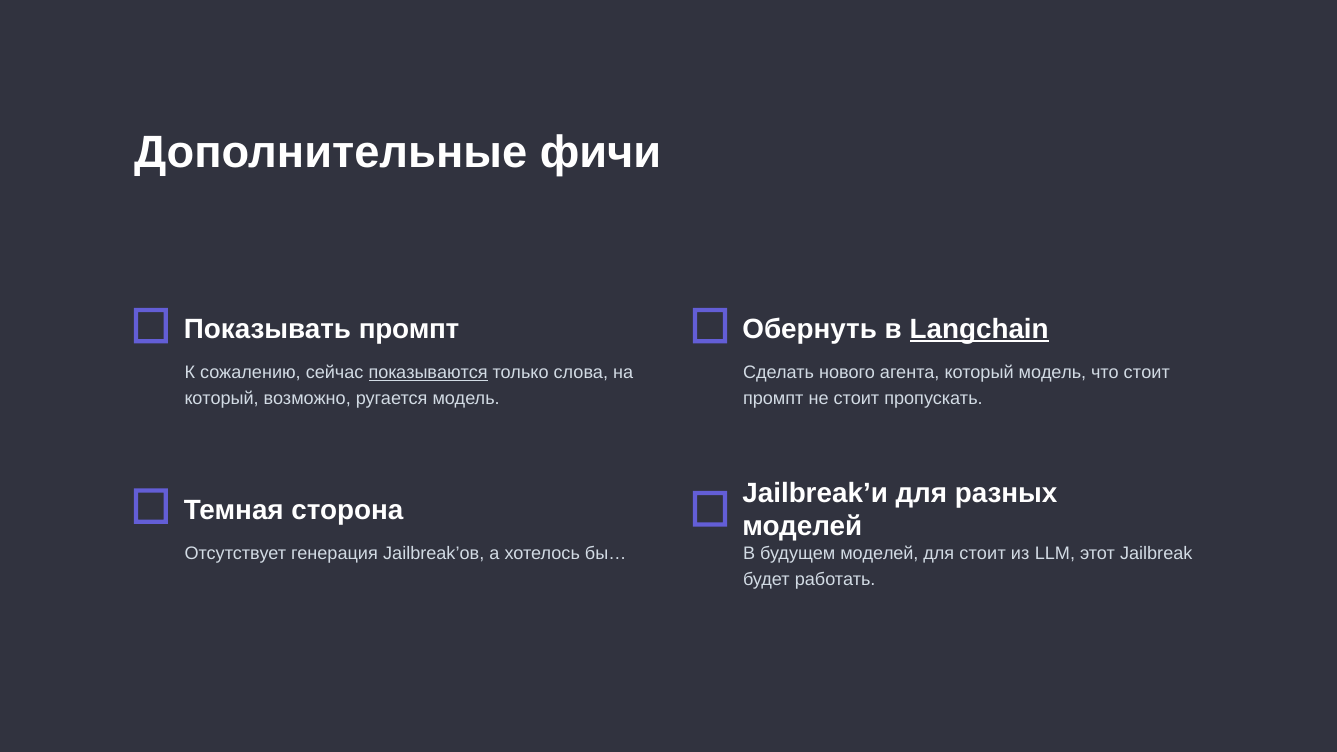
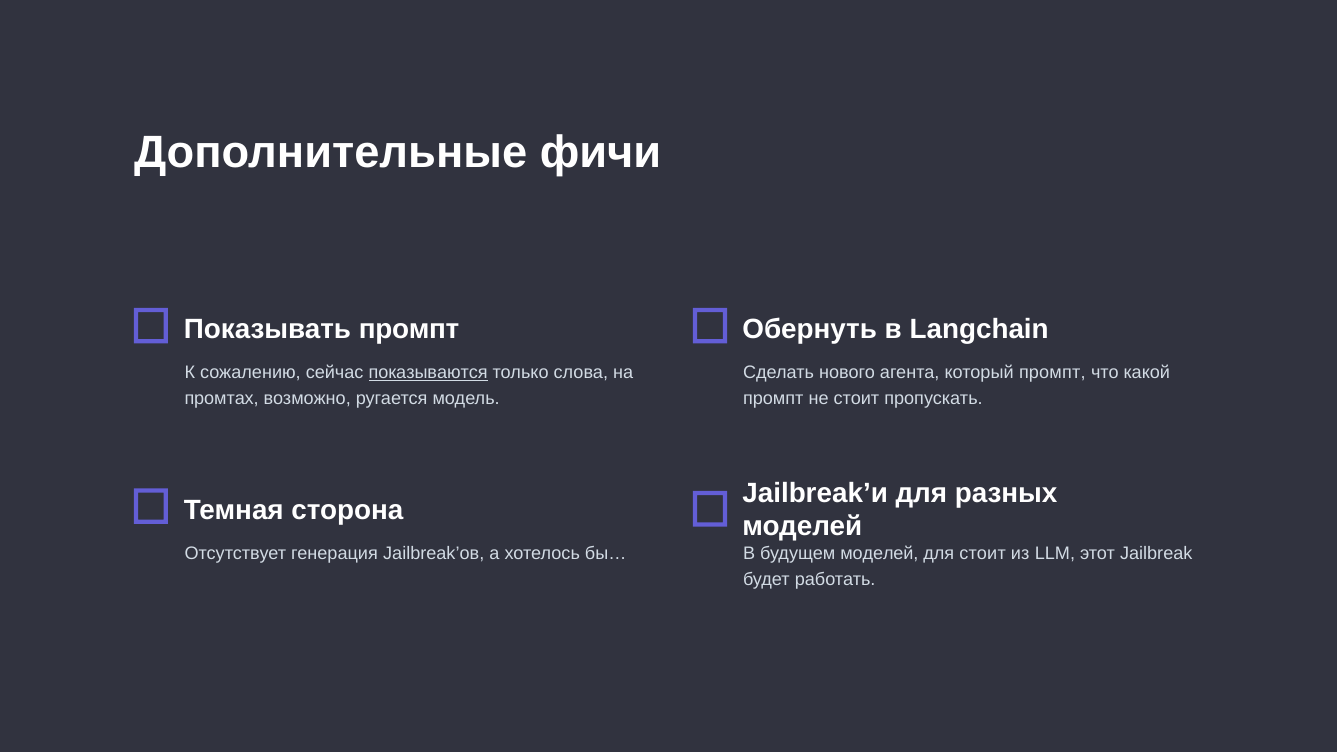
Langchain underline: present -> none (979, 329)
который модель: модель -> промпт (1052, 373)
что стоит: стоит -> какой (1147, 373)
который: который -> промтах (222, 399)
